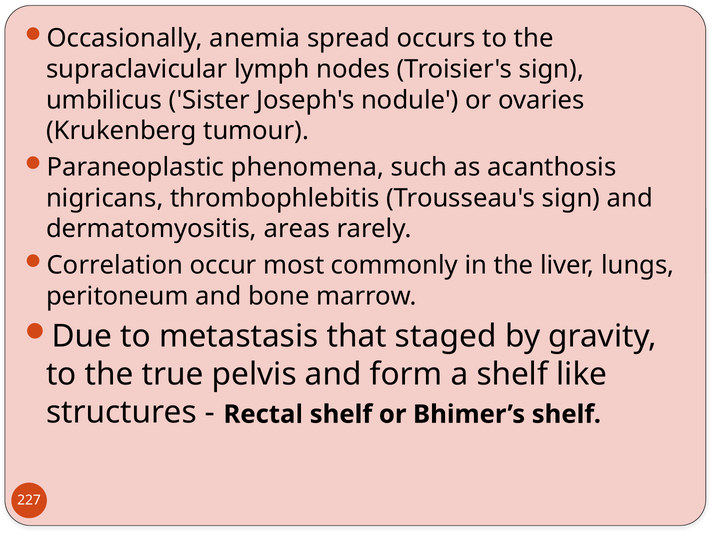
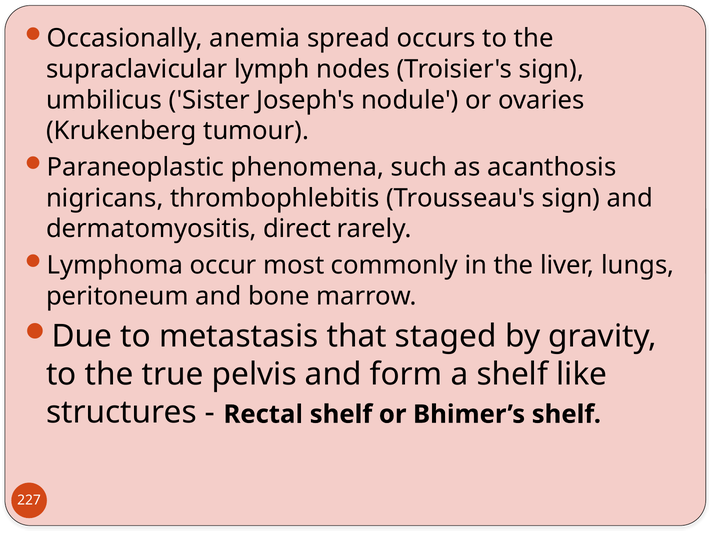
areas: areas -> direct (297, 229)
Correlation: Correlation -> Lymphoma (115, 265)
